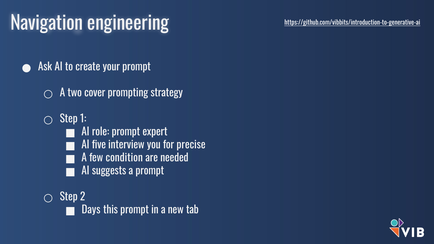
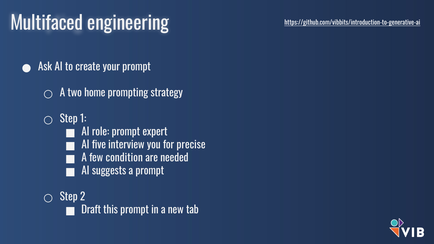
Navigation: Navigation -> Multifaced (47, 24)
cover: cover -> home (95, 93)
Days: Days -> Draft (91, 210)
